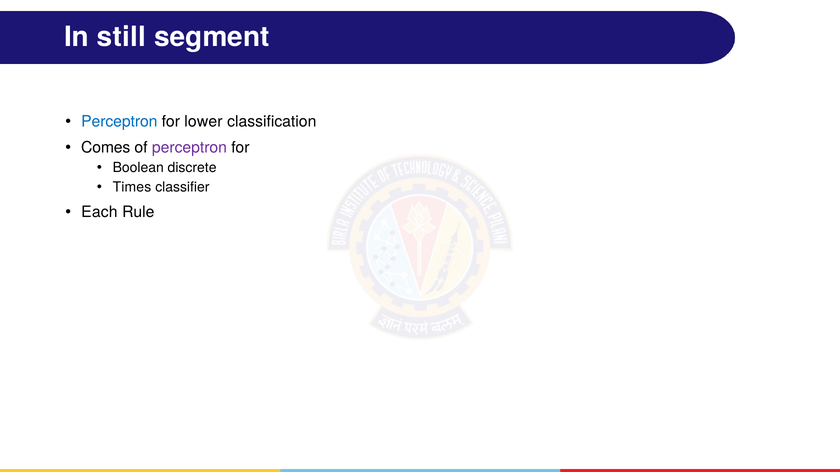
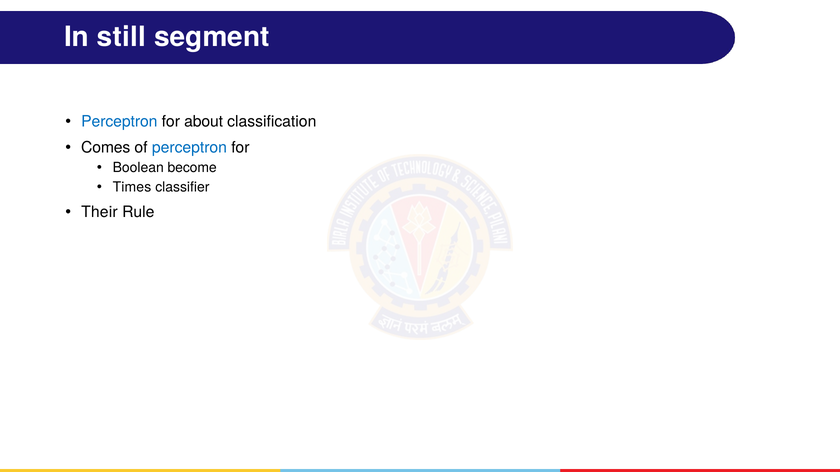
lower: lower -> about (204, 122)
perceptron colour: purple -> blue (189, 148)
discrete: discrete -> become (192, 168)
Each: Each -> Their (99, 212)
